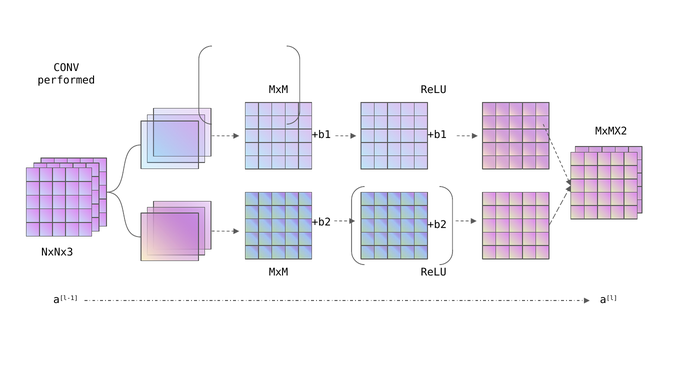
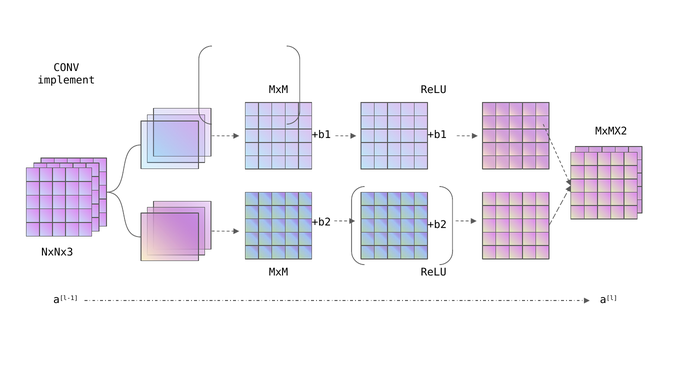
performed: performed -> implement (66, 80)
